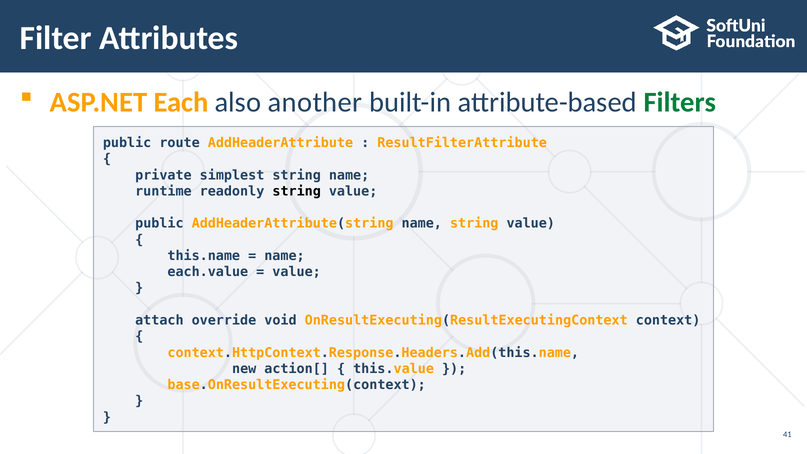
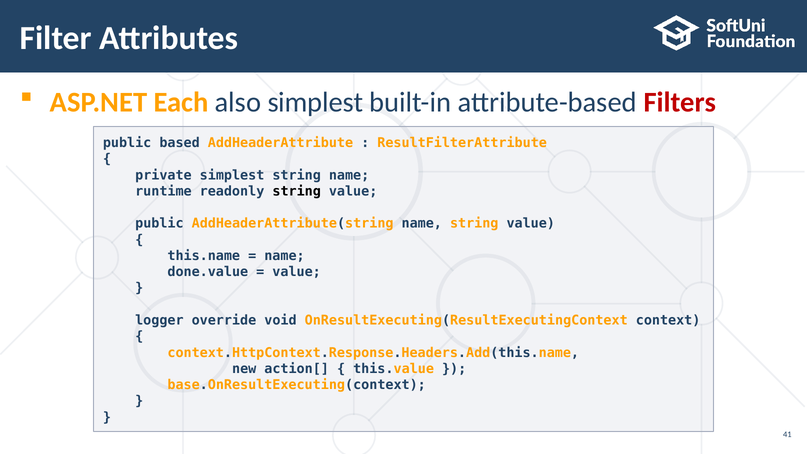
also another: another -> simplest (315, 102)
Filters colour: green -> red (680, 102)
route: route -> based (180, 143)
each.value: each.value -> done.value (208, 272)
attach: attach -> logger (159, 320)
